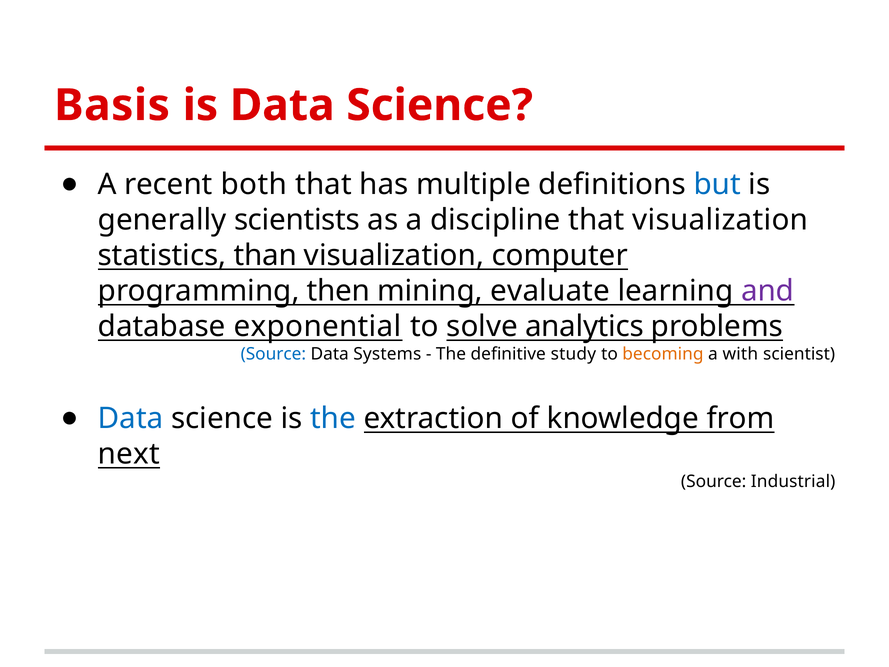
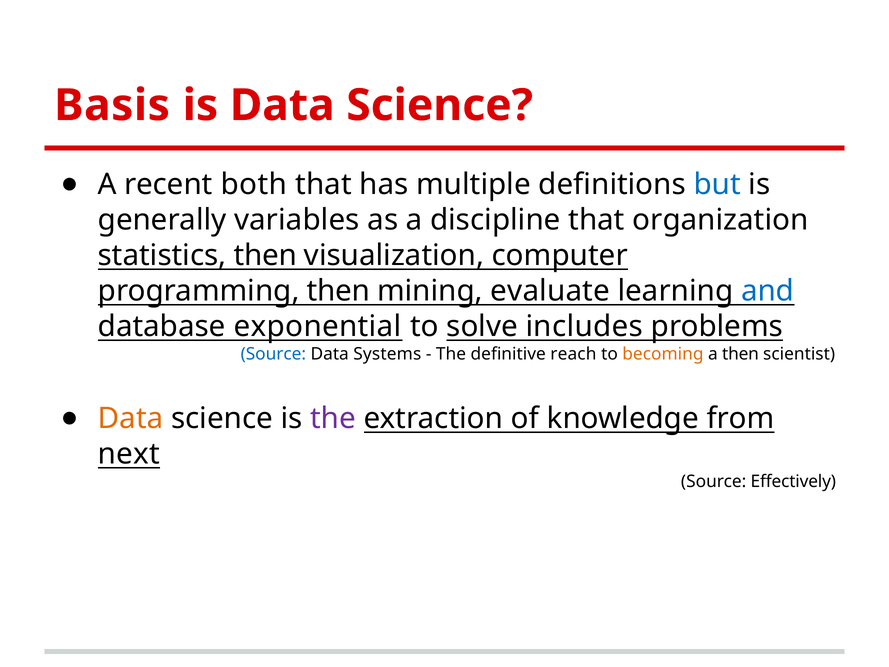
scientists: scientists -> variables (297, 220)
that visualization: visualization -> organization (720, 220)
statistics than: than -> then (265, 255)
and colour: purple -> blue (768, 291)
analytics: analytics -> includes (584, 327)
study: study -> reach (573, 354)
a with: with -> then (741, 354)
Data colour: blue -> orange (131, 418)
the colour: blue -> purple (333, 418)
Industrial: Industrial -> Effectively (793, 481)
